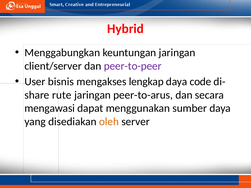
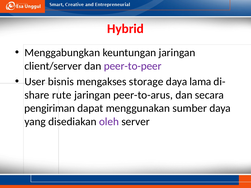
lengkap: lengkap -> storage (146, 82)
code: code -> lama (200, 82)
mengawasi: mengawasi -> pengiriman (50, 108)
oleh colour: orange -> purple (109, 122)
